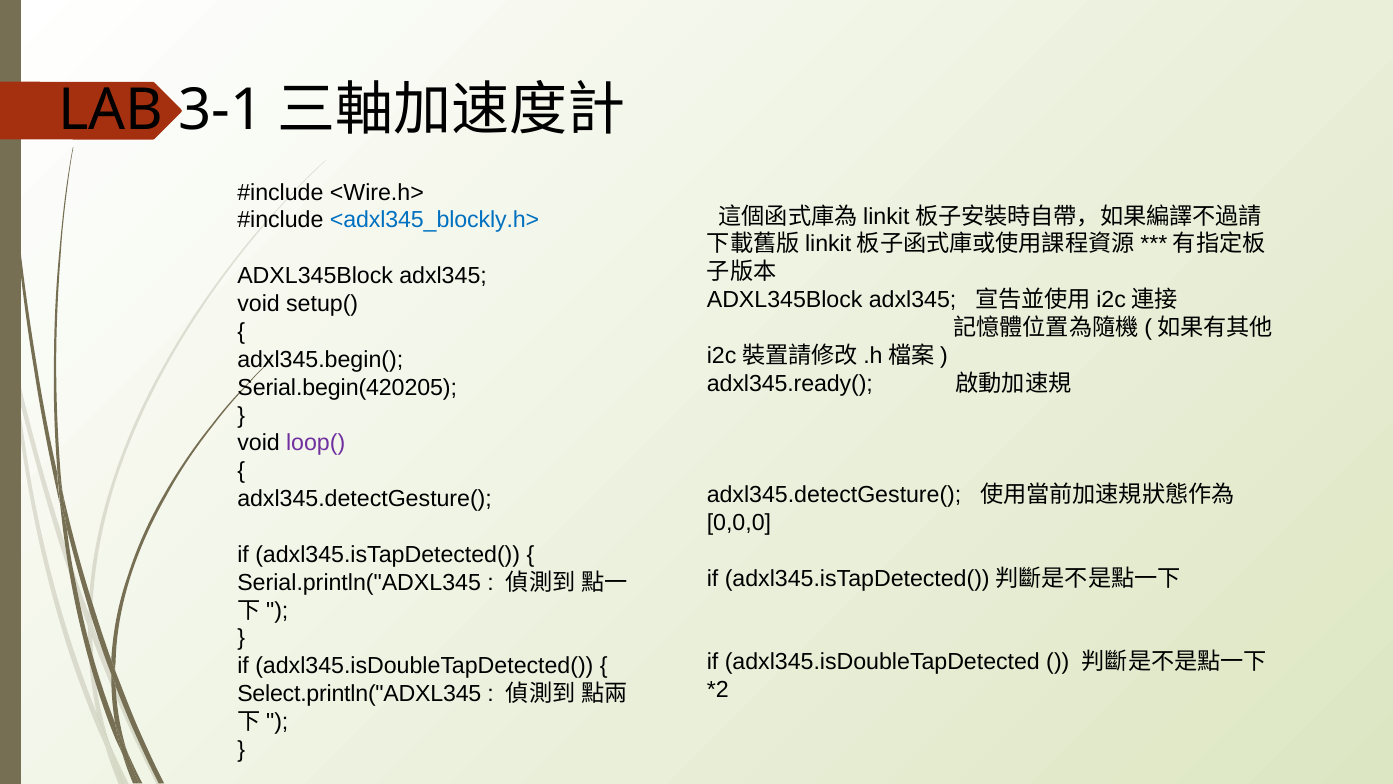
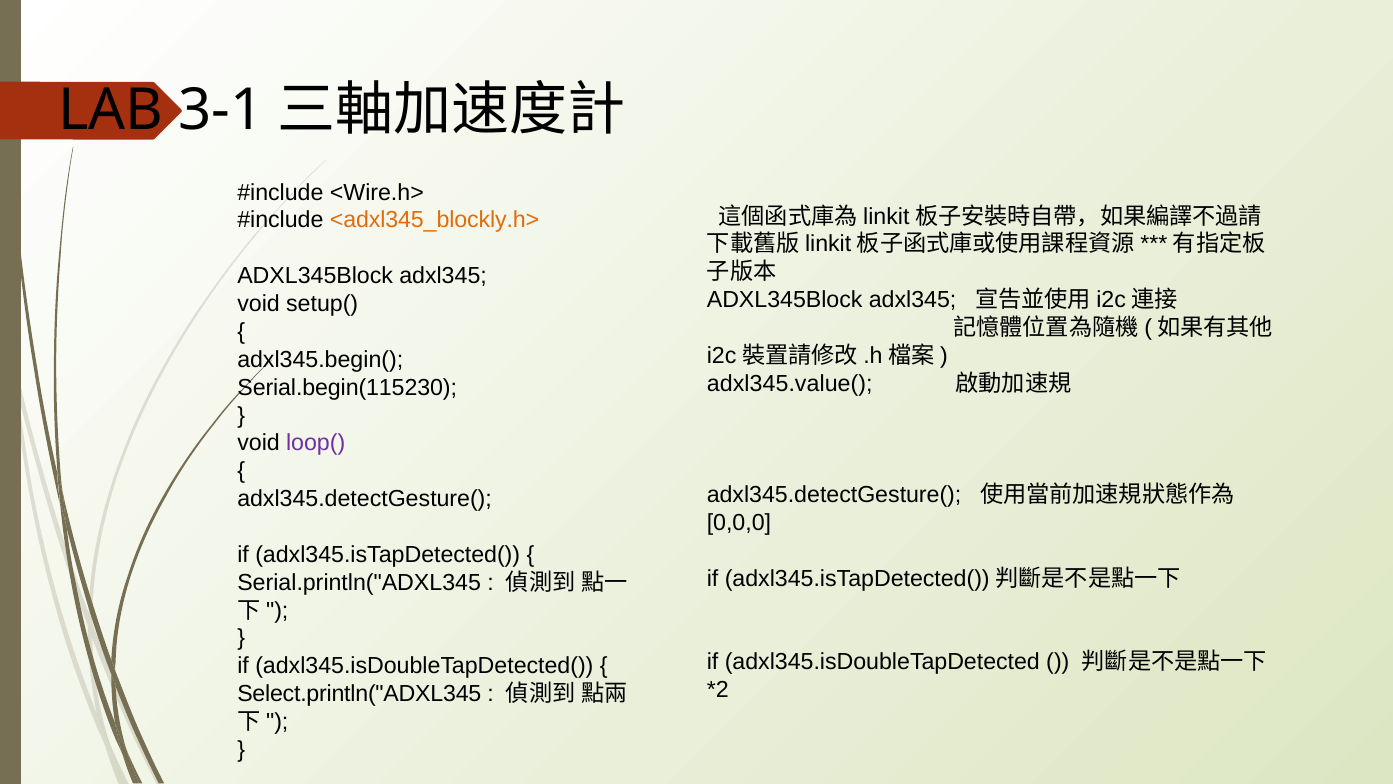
<adxl345_blockly.h> colour: blue -> orange (435, 220)
adxl345.ready(: adxl345.ready( -> adxl345.value( (790, 383)
Serial.begin(420205: Serial.begin(420205 -> Serial.begin(115230 (347, 387)
